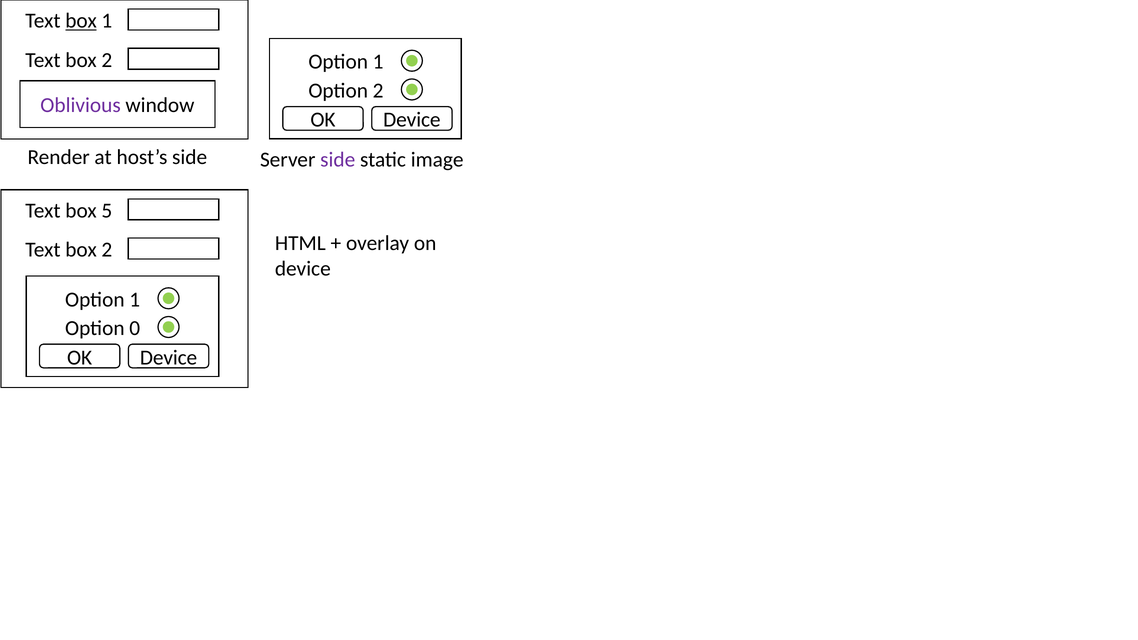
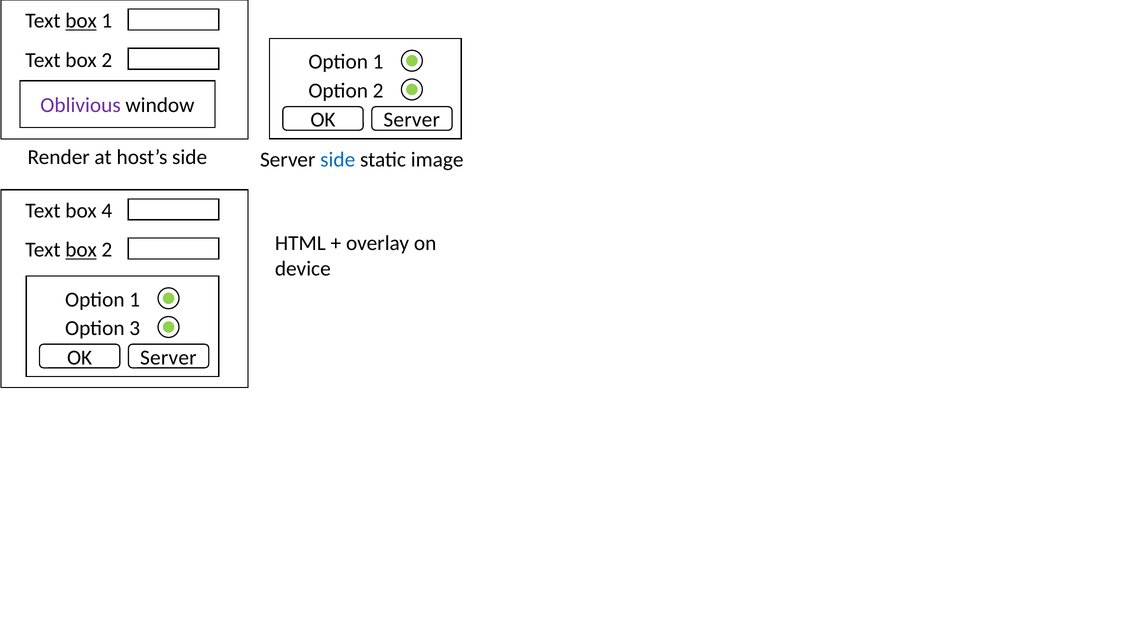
Device: Device -> Server (412, 120)
side colour: purple -> blue (338, 160)
5: 5 -> 4 (107, 211)
box underline: none -> present (81, 250)
0: 0 -> 3 (135, 328)
Device: Device -> Server (168, 358)
